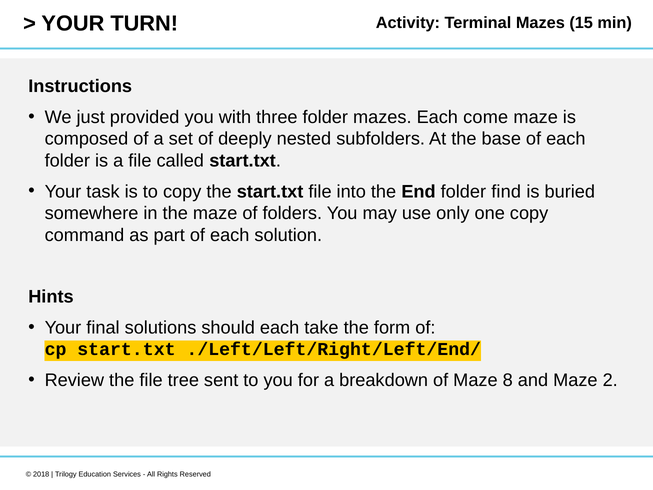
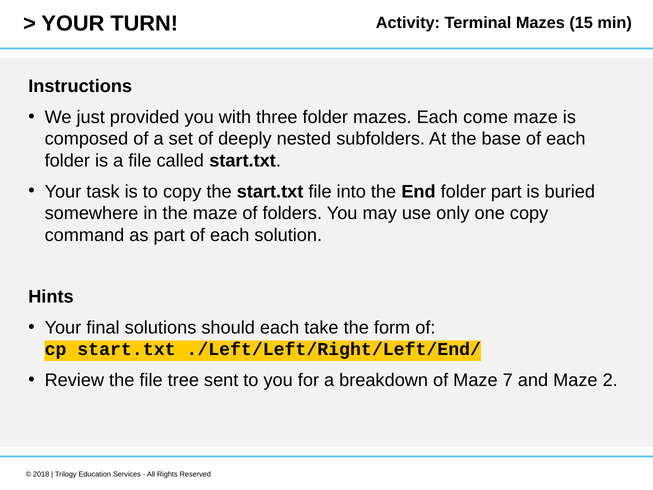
folder find: find -> part (506, 191)
8: 8 -> 7 (508, 380)
